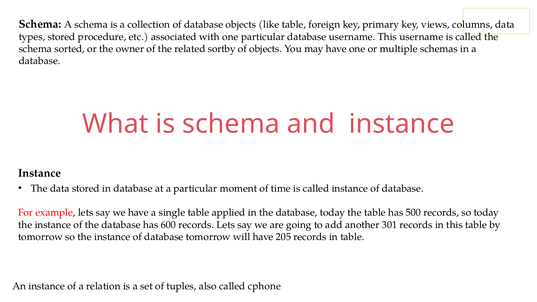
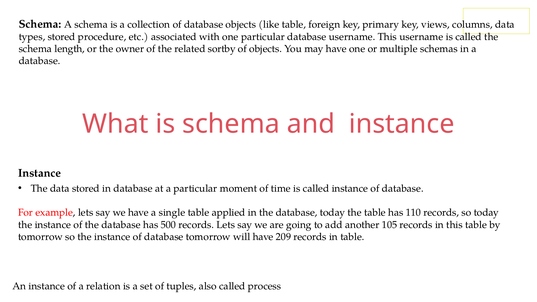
sorted: sorted -> length (70, 49)
500: 500 -> 110 (413, 213)
600: 600 -> 500 (168, 225)
301: 301 -> 105 (390, 225)
205: 205 -> 209 (284, 237)
cphone: cphone -> process (264, 286)
